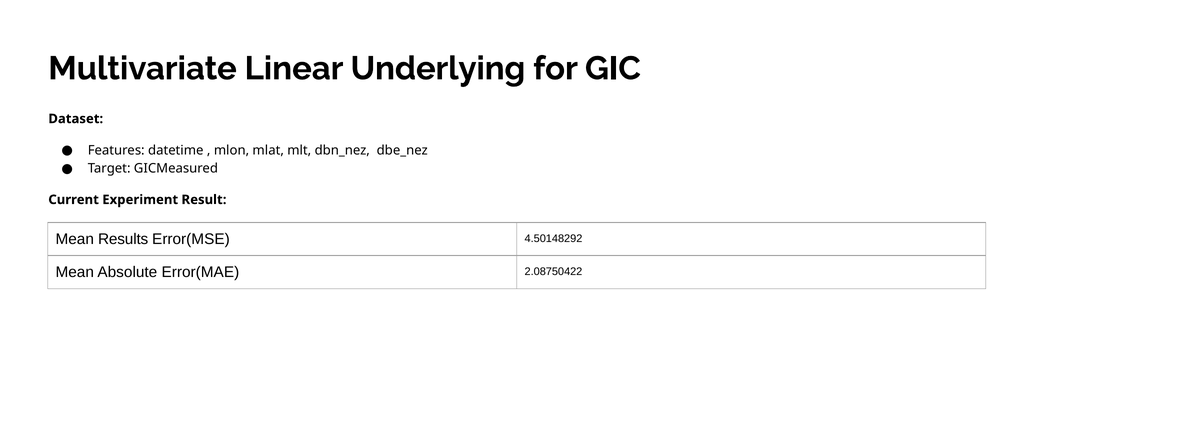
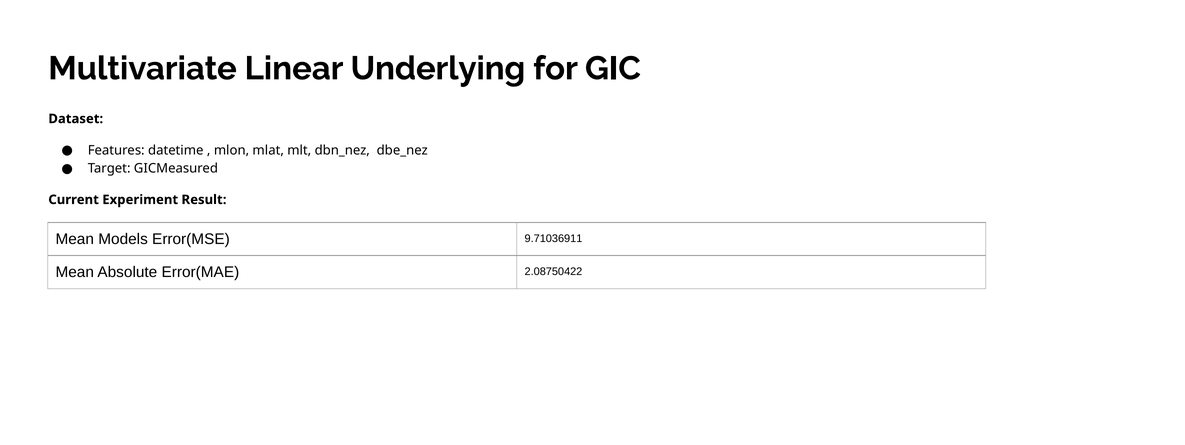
Results: Results -> Models (123, 239)
4.50148292: 4.50148292 -> 9.71036911 (553, 238)
